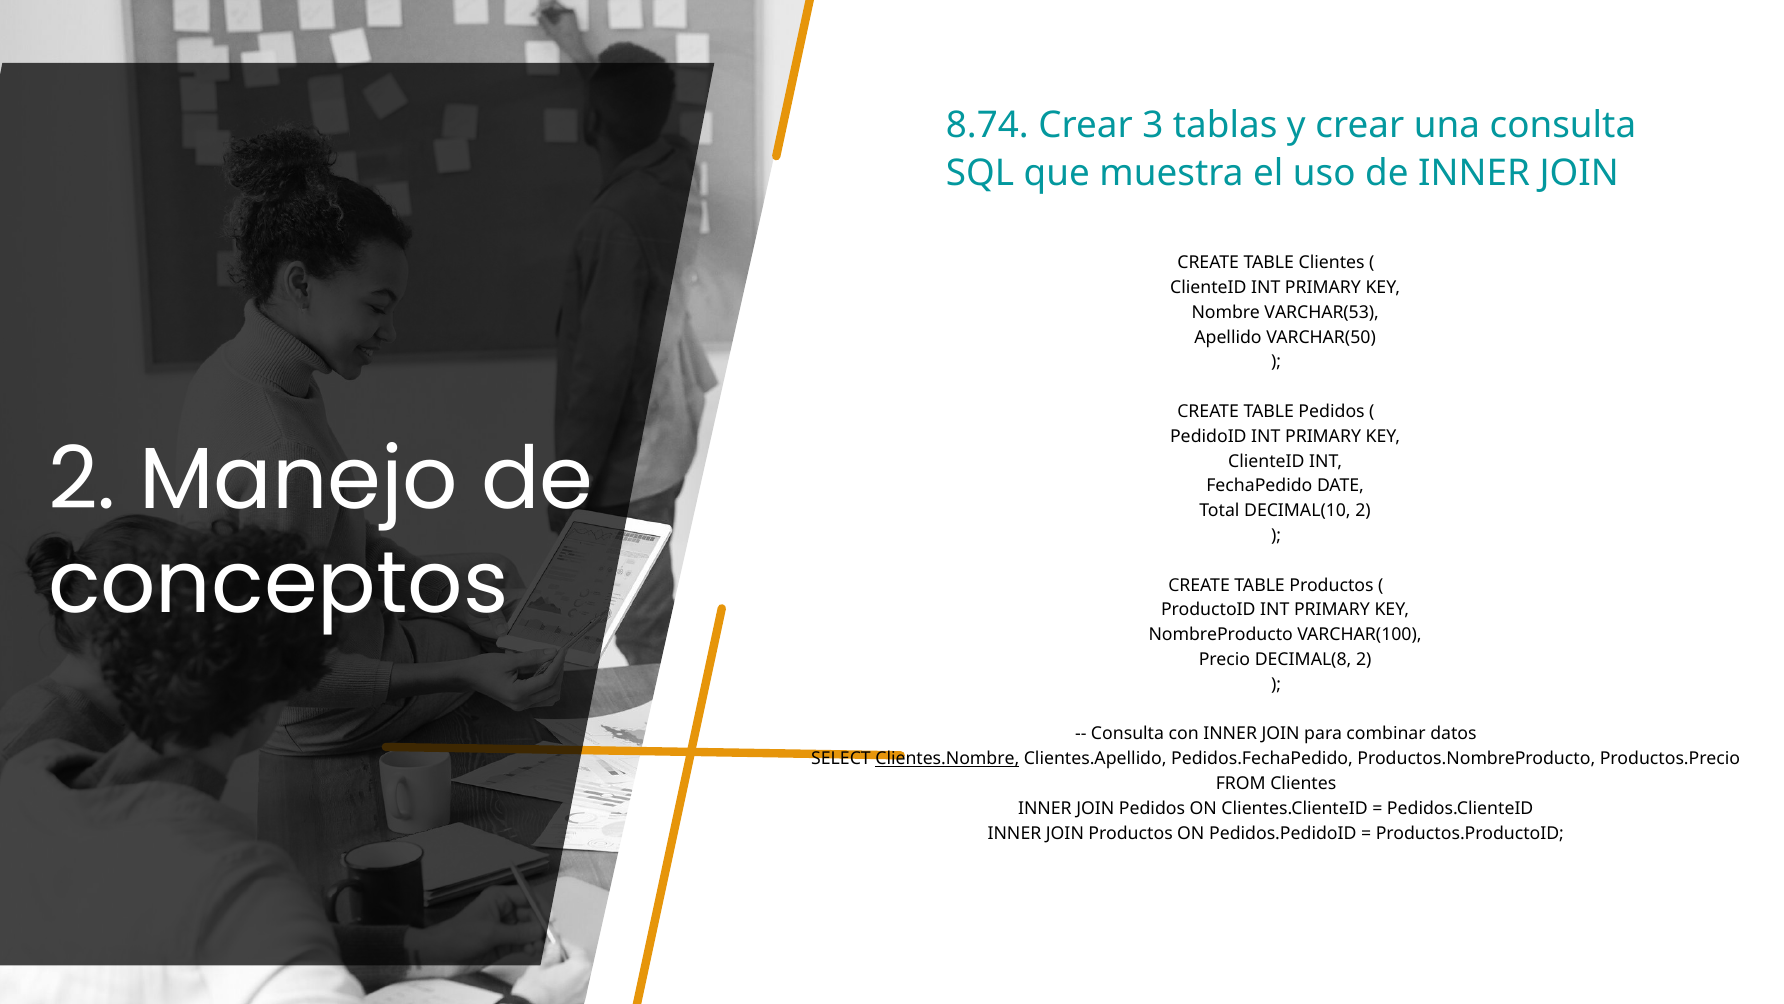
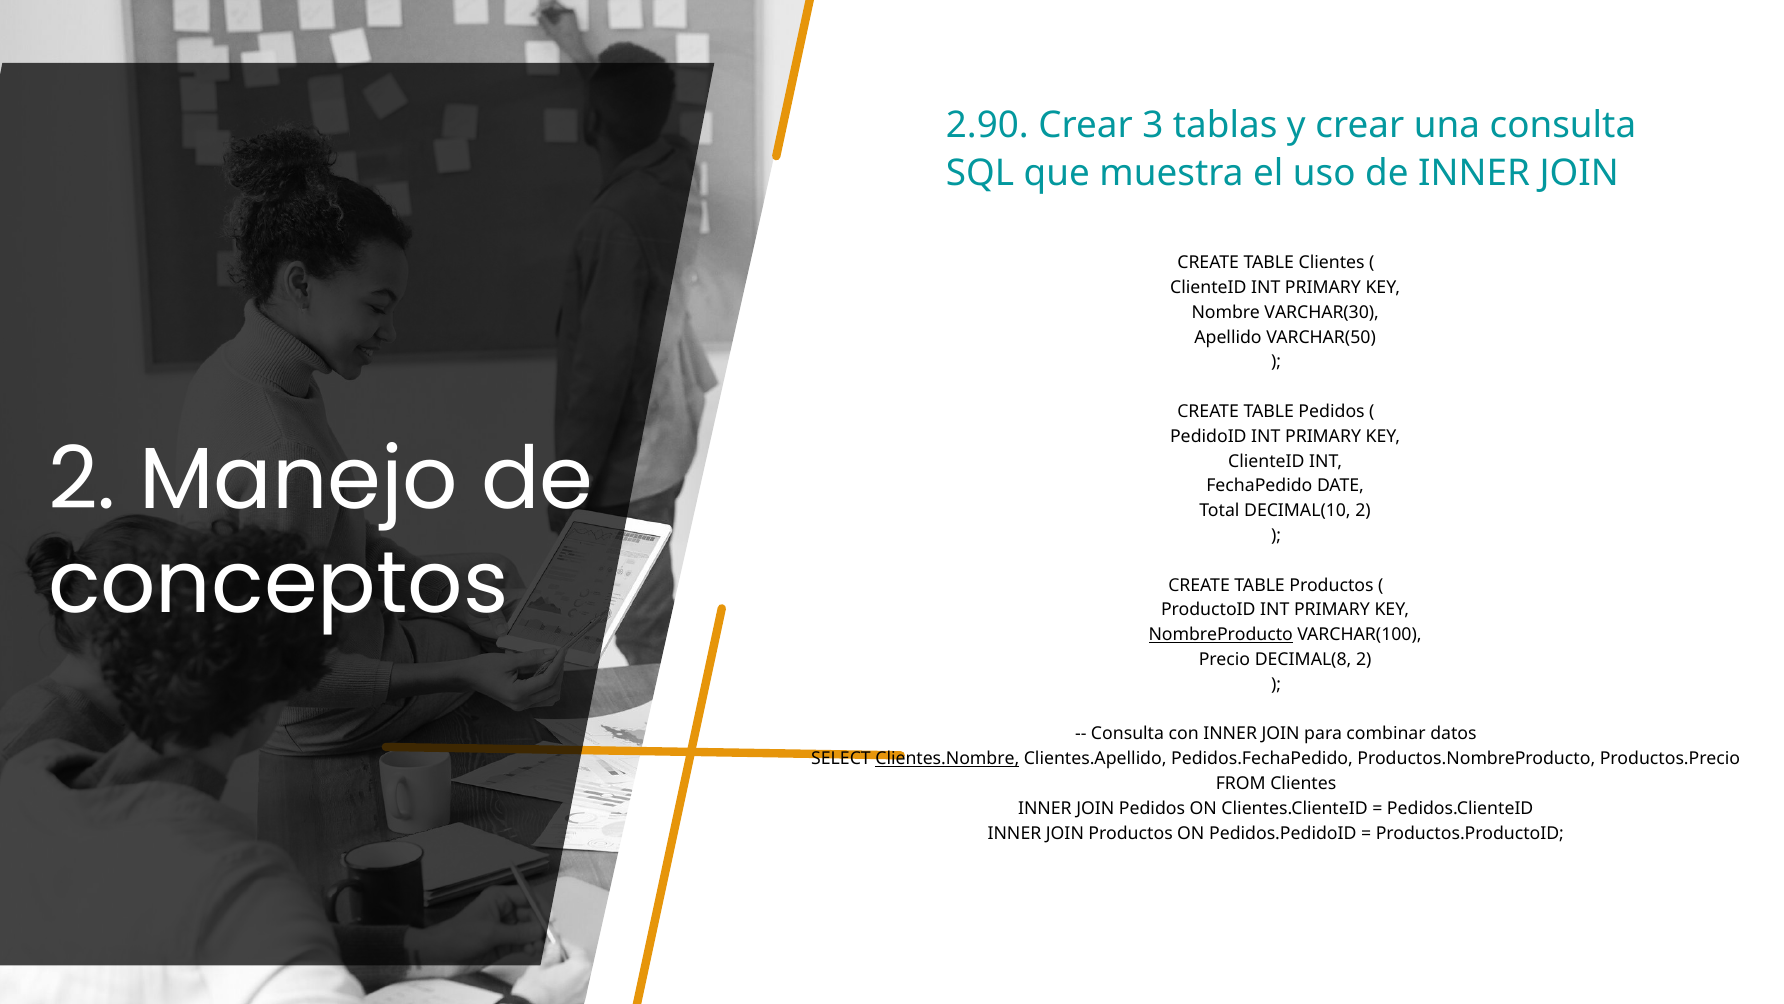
8.74: 8.74 -> 2.90 (987, 126)
VARCHAR(53: VARCHAR(53 -> VARCHAR(30 (1322, 312)
NombreProducto underline: none -> present (1221, 635)
